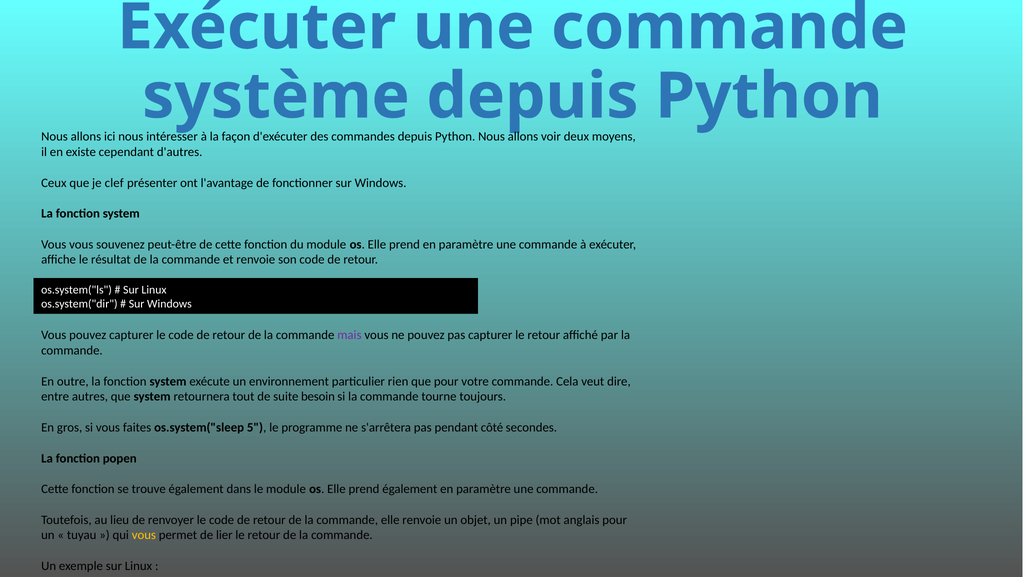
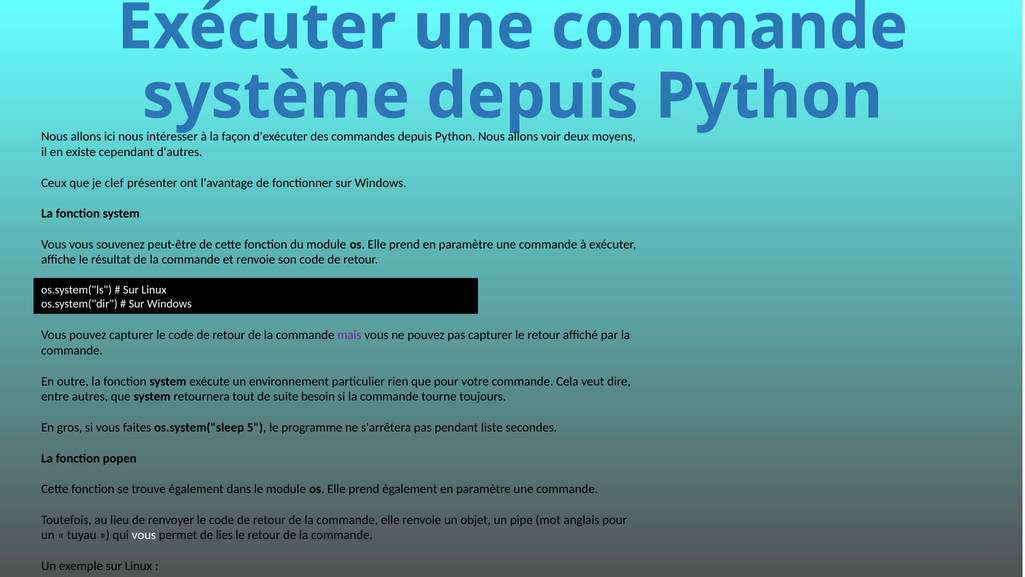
côté: côté -> liste (492, 427)
vous colour: yellow -> white (144, 535)
lier: lier -> lies (224, 535)
